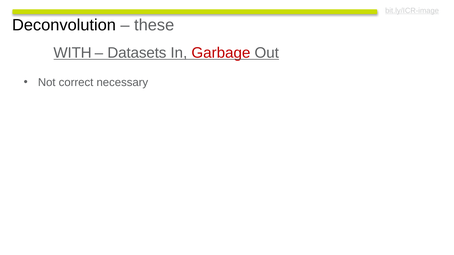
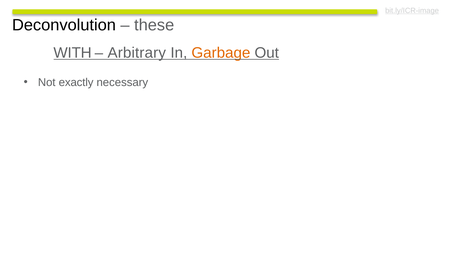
Datasets: Datasets -> Arbitrary (137, 53)
Garbage colour: red -> orange (221, 53)
correct: correct -> exactly (76, 82)
